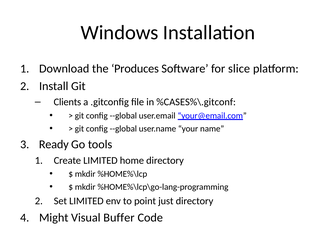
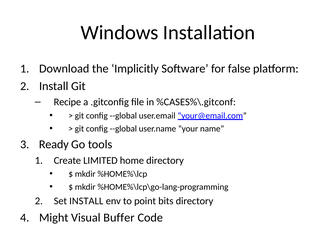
Produces: Produces -> Implicitly (135, 69)
slice: slice -> false (239, 69)
Clients: Clients -> Recipe (67, 102)
Set LIMITED: LIMITED -> INSTALL (86, 201)
just: just -> bits (166, 201)
